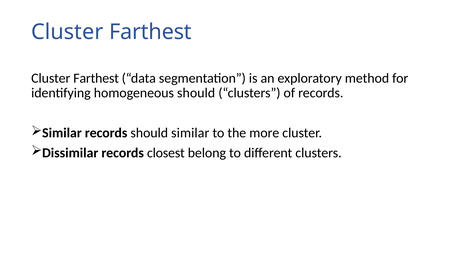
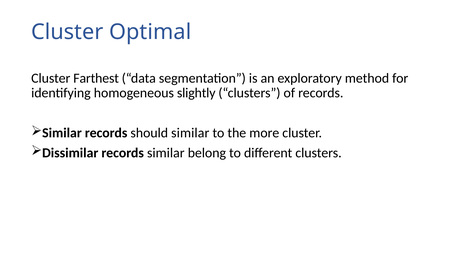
Farthest: Farthest -> Optimal (150, 32)
homogeneous should: should -> slightly (196, 93)
records closest: closest -> similar (166, 153)
